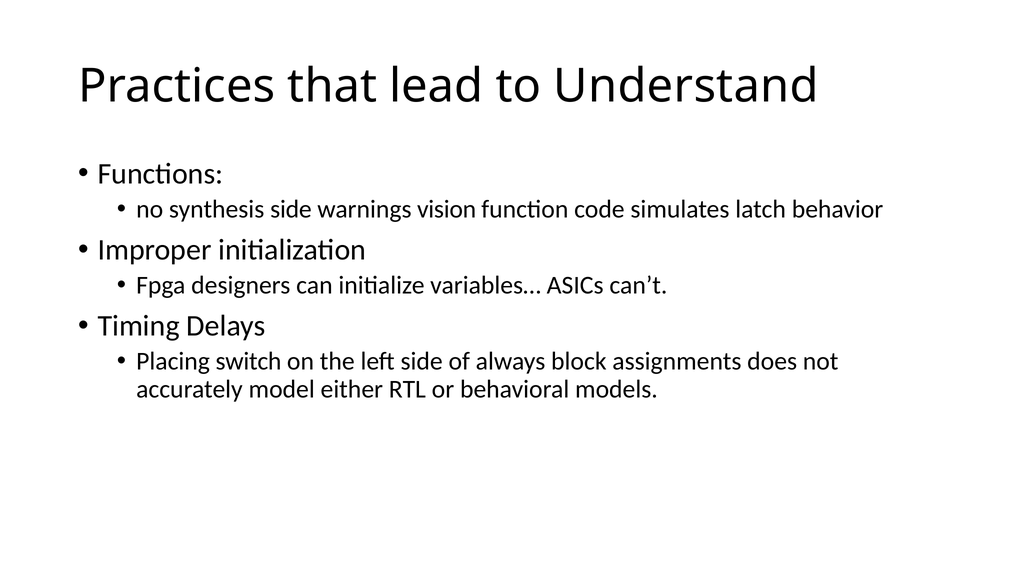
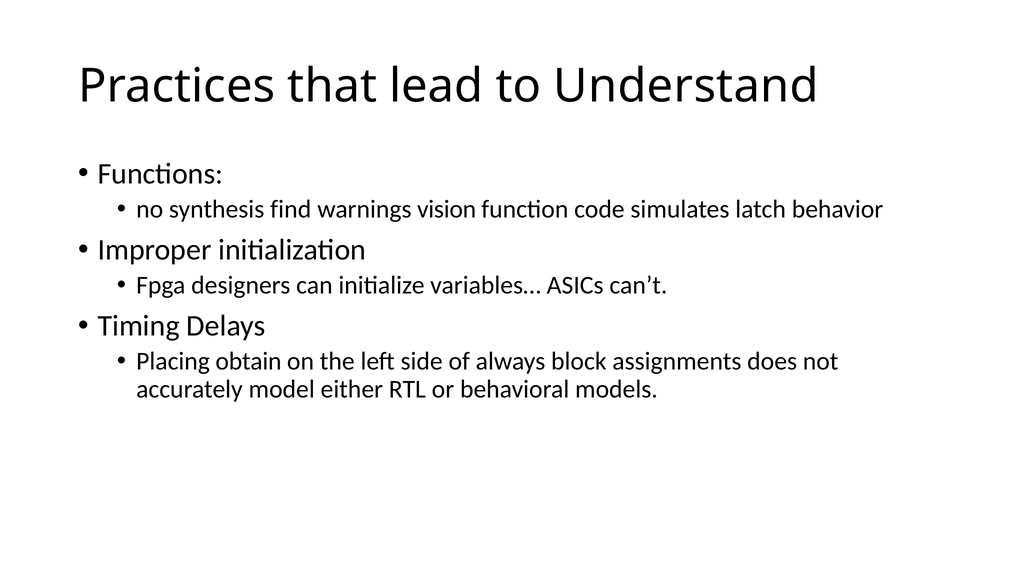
synthesis side: side -> find (291, 209)
switch: switch -> obtain (249, 361)
